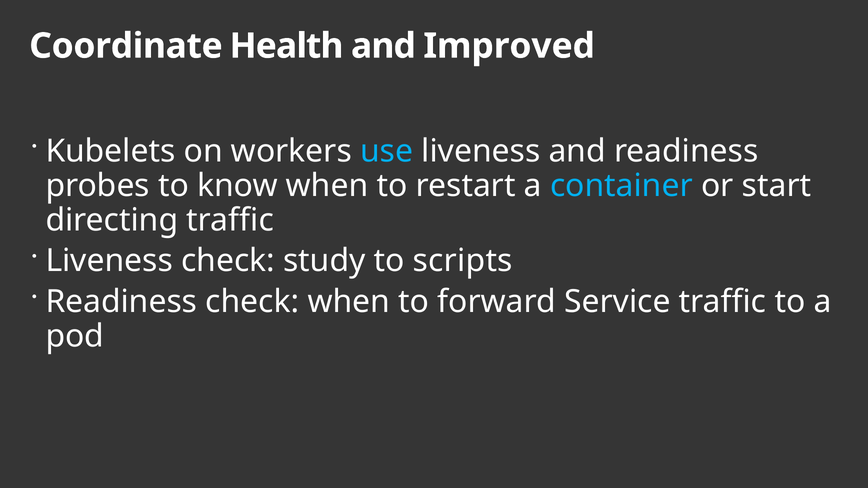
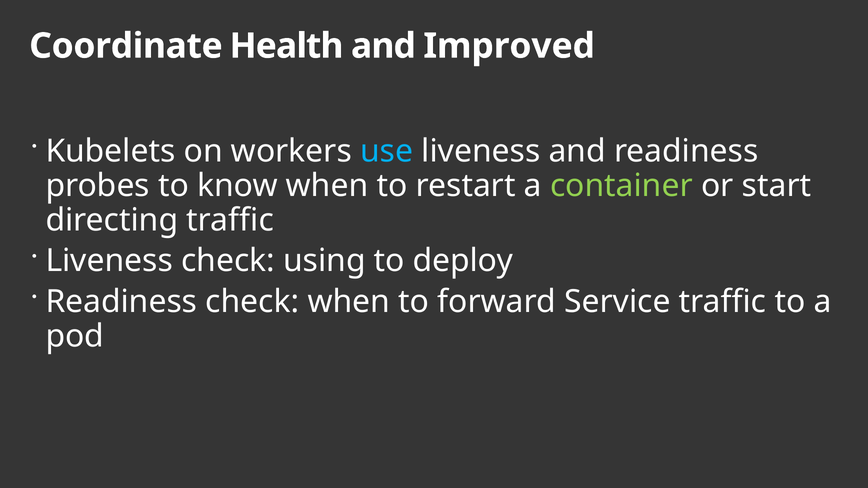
container colour: light blue -> light green (621, 186)
study: study -> using (324, 261)
scripts: scripts -> deploy (463, 261)
